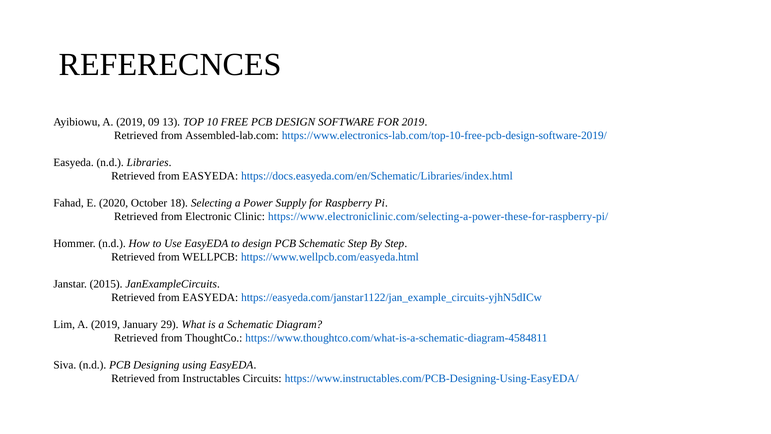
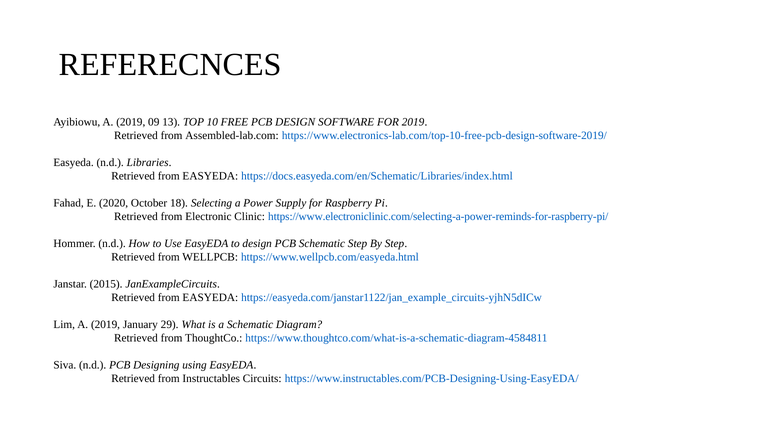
https://www.electroniclinic.com/selecting-a-power-these-for-raspberry-pi/: https://www.electroniclinic.com/selecting-a-power-these-for-raspberry-pi/ -> https://www.electroniclinic.com/selecting-a-power-reminds-for-raspberry-pi/ (438, 216)
